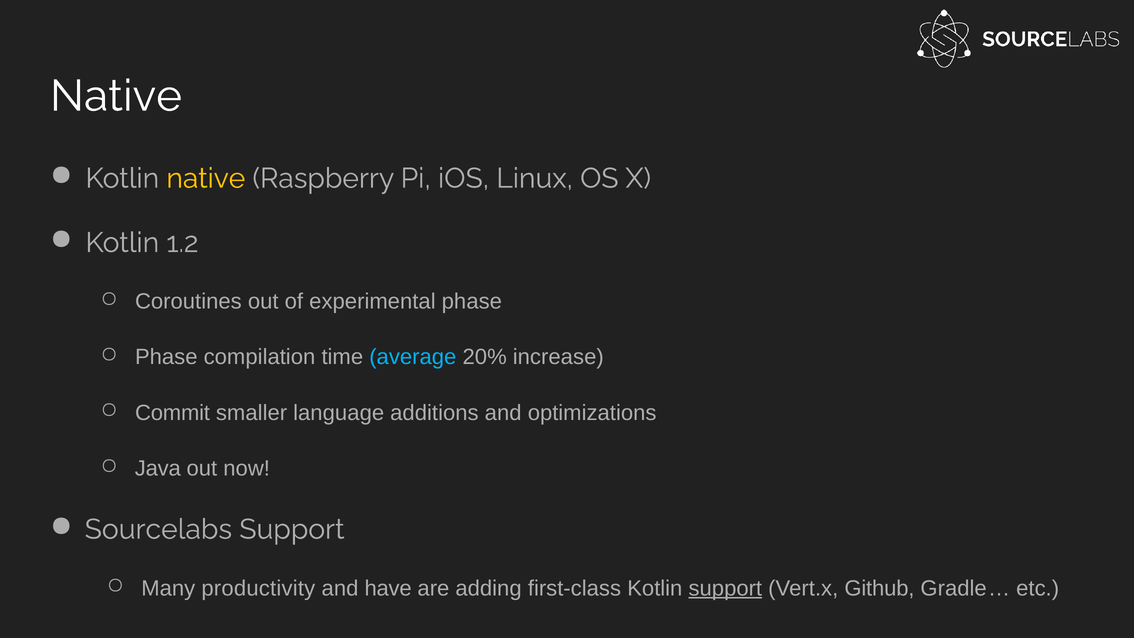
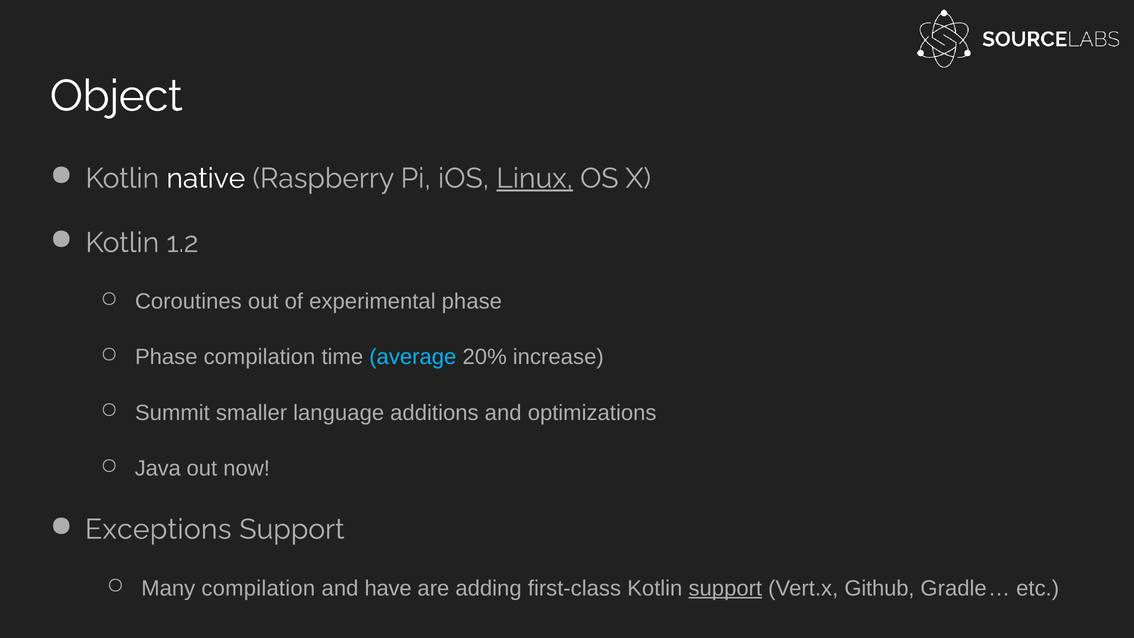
Native: Native -> Object (116, 96)
native colour: yellow -> white (206, 178)
Linux underline: none -> present (535, 178)
Commit: Commit -> Summit (172, 413)
Sourcelabs: Sourcelabs -> Exceptions (158, 529)
Many productivity: productivity -> compilation (258, 588)
